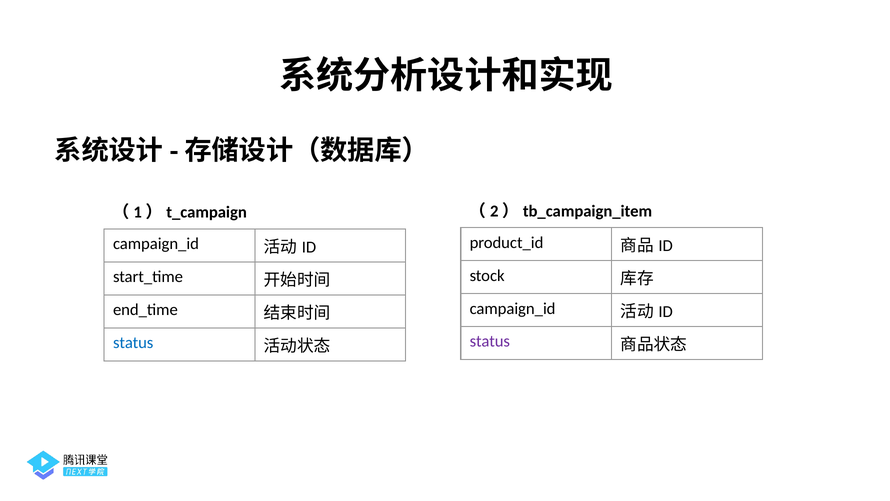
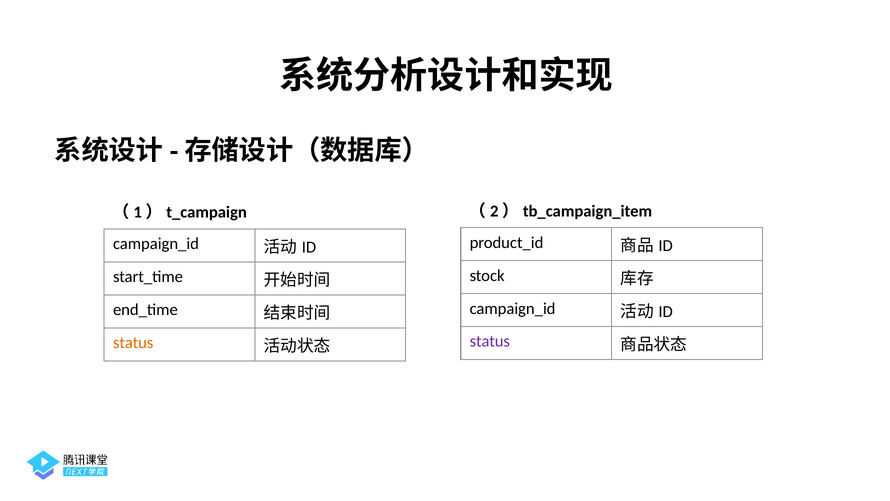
status colour: blue -> orange (133, 342)
